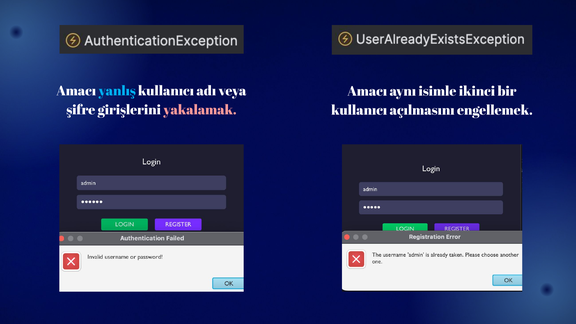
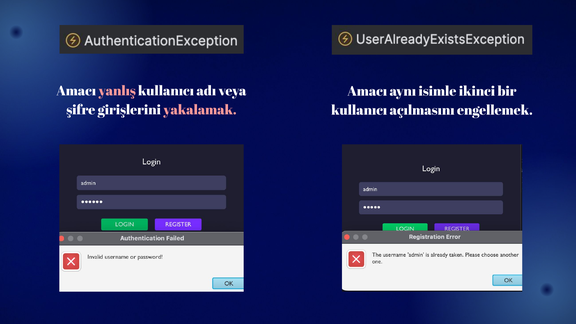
yanlış colour: light blue -> pink (117, 91)
